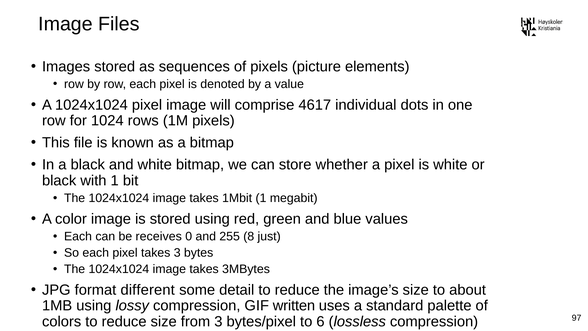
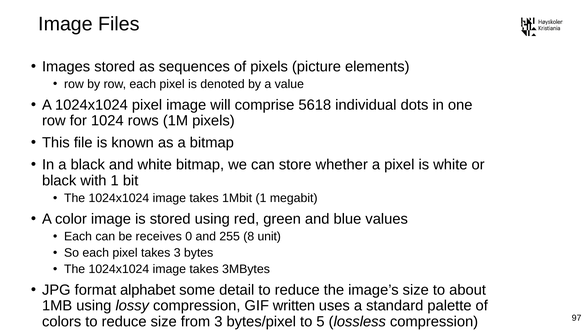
4617: 4617 -> 5618 (315, 105)
just: just -> unit (269, 236)
different: different -> alphabet (148, 290)
6: 6 -> 5 (320, 321)
